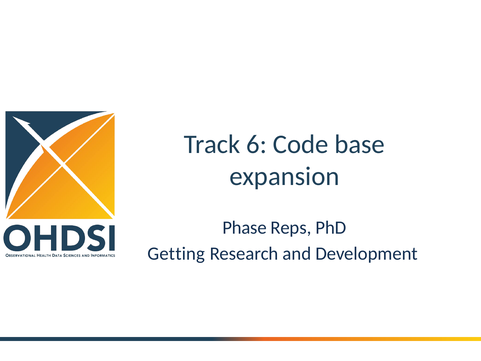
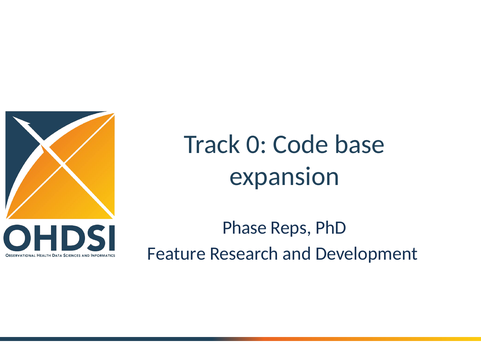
6: 6 -> 0 (257, 144)
Getting: Getting -> Feature (176, 254)
